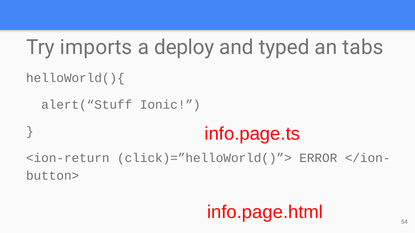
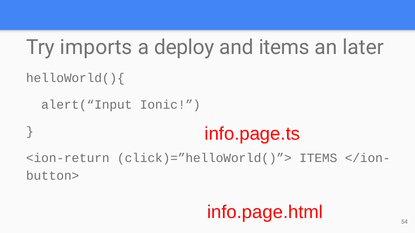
and typed: typed -> items (284, 47)
tabs: tabs -> later (363, 47)
alert(“Stuff: alert(“Stuff -> alert(“Input (87, 105)
click)=”helloWorld()”> ERROR: ERROR -> ITEMS (318, 158)
